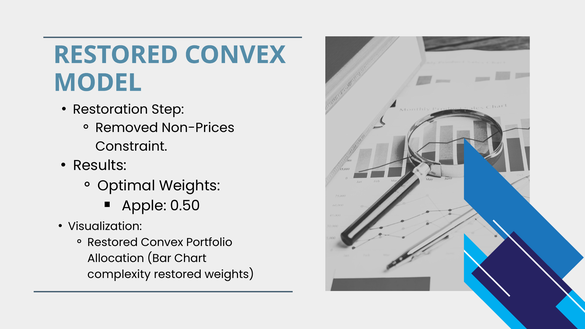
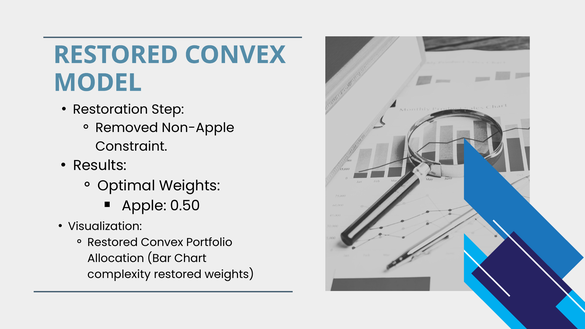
Non-Prices: Non-Prices -> Non-Apple (198, 128)
